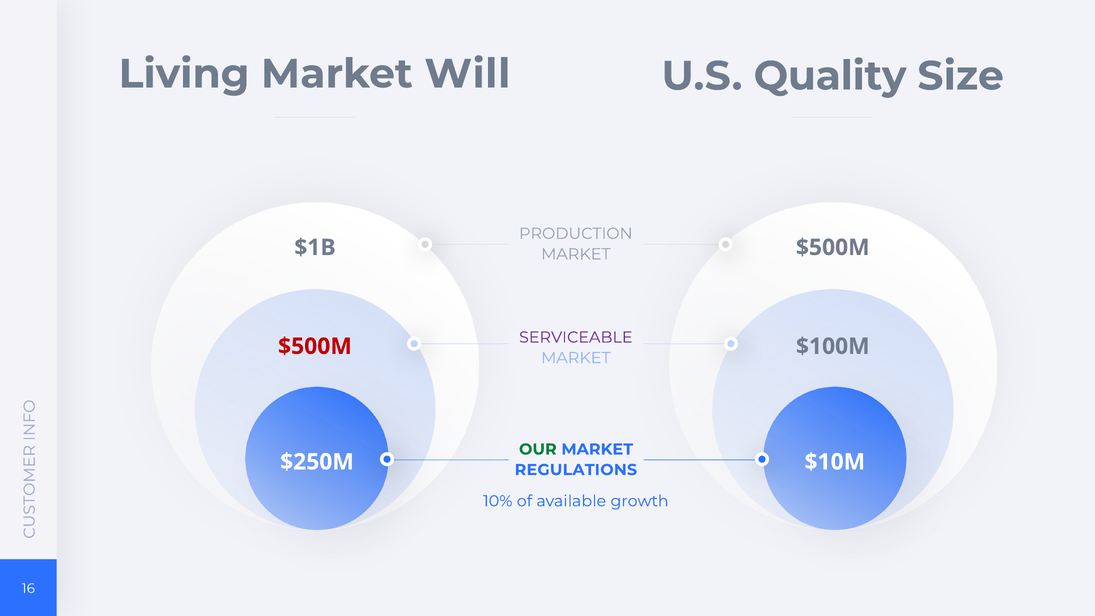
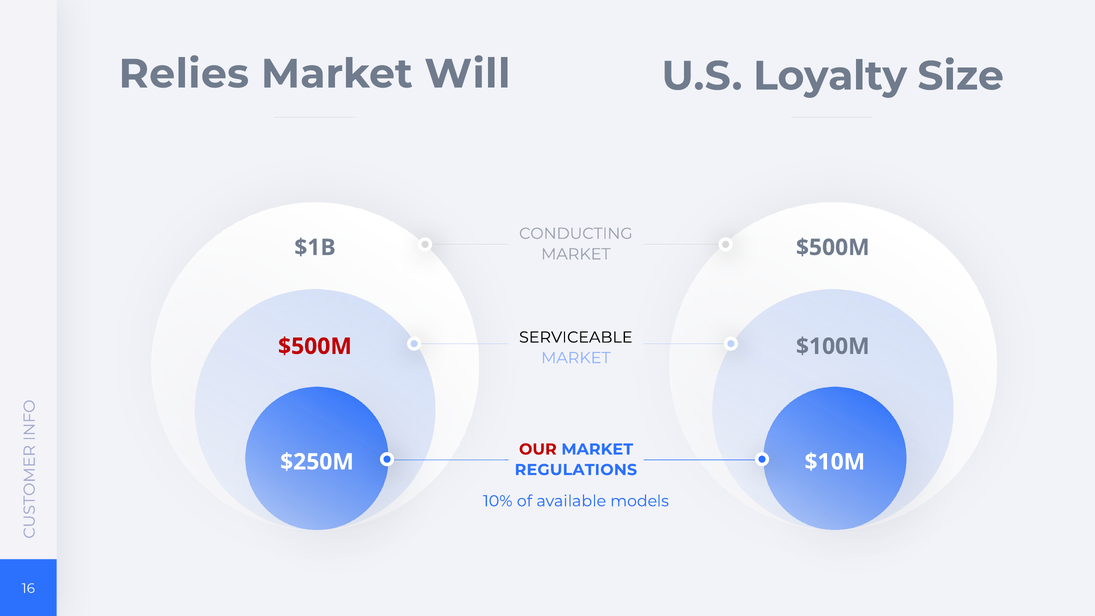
Living: Living -> Relies (184, 74)
Quality: Quality -> Loyalty (830, 76)
PRODUCTION: PRODUCTION -> CONDUCTING (576, 234)
SERVICEABLE colour: purple -> black (576, 337)
OUR colour: green -> red (538, 449)
growth: growth -> models (640, 501)
